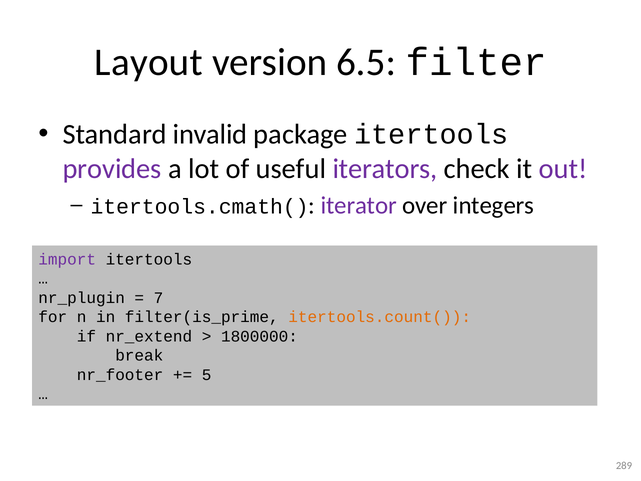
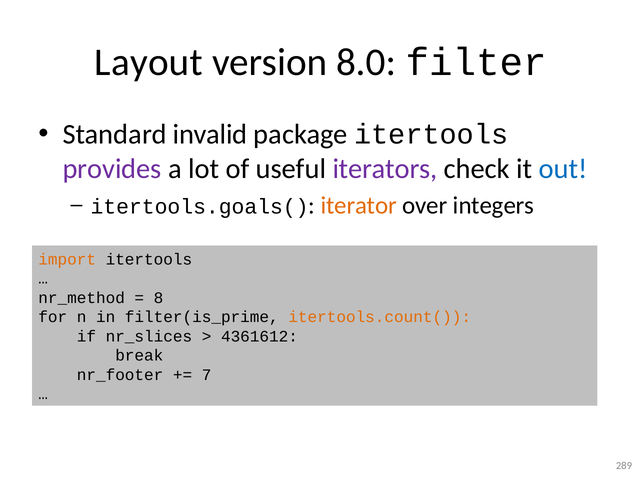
6.5: 6.5 -> 8.0 (366, 62)
out colour: purple -> blue (563, 169)
itertools.cmath(: itertools.cmath( -> itertools.goals( (200, 207)
iterator colour: purple -> orange (359, 205)
import colour: purple -> orange (67, 259)
nr_plugin: nr_plugin -> nr_method (82, 298)
7: 7 -> 8 (159, 298)
nr_extend: nr_extend -> nr_slices (149, 336)
1800000: 1800000 -> 4361612 (259, 336)
5: 5 -> 7 (207, 375)
